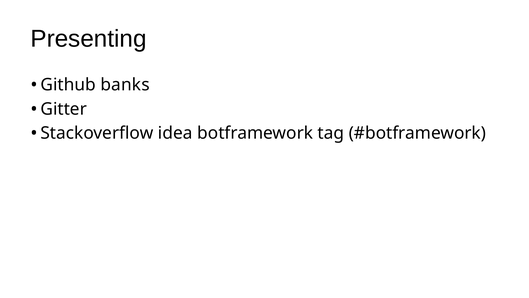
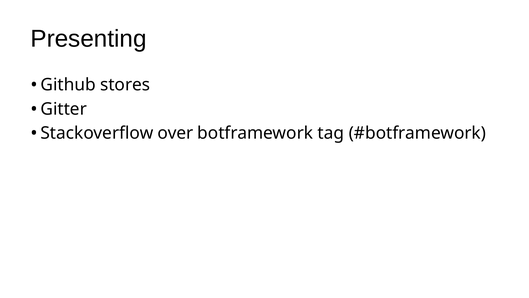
banks: banks -> stores (125, 85)
idea: idea -> over (175, 133)
